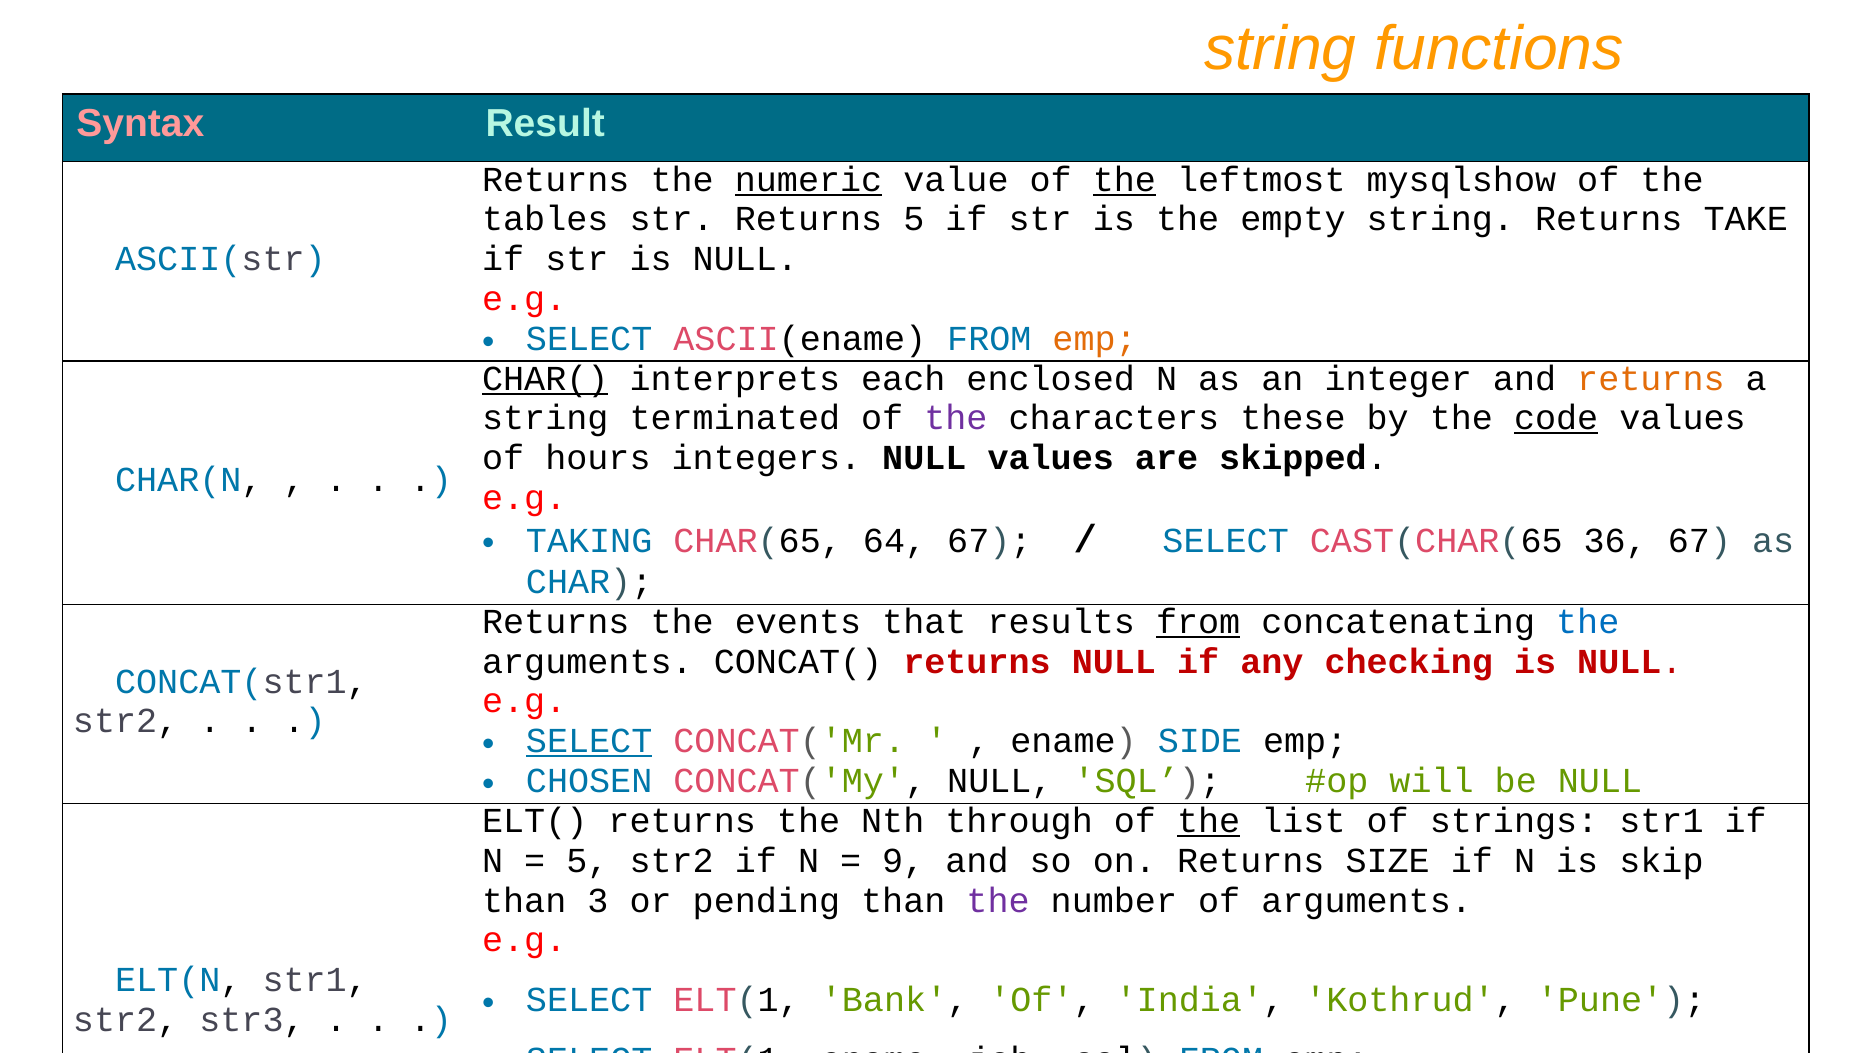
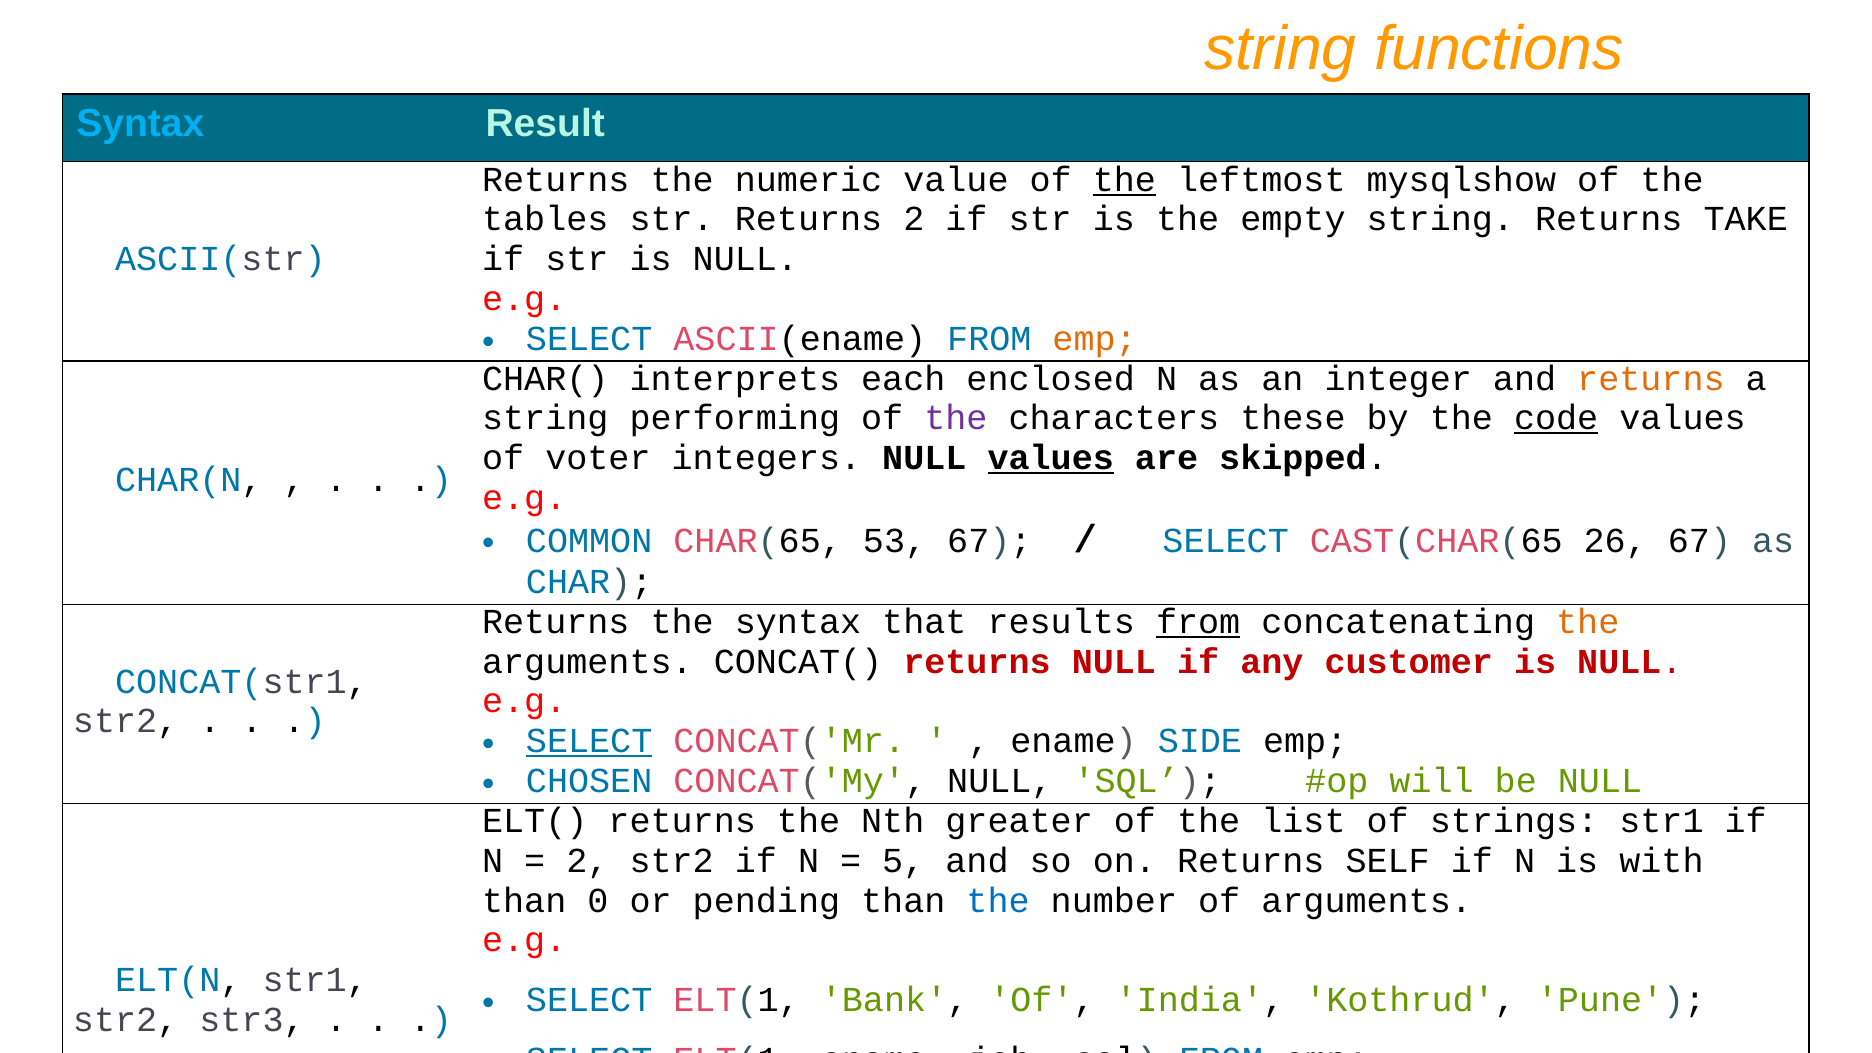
Syntax colour: pink -> light blue (140, 123)
numeric underline: present -> none (809, 180)
Returns 5: 5 -> 2 (914, 219)
CHAR( underline: present -> none (545, 379)
terminated: terminated -> performing (735, 418)
hours: hours -> voter (598, 458)
values underline: none -> present (1051, 458)
TAKING: TAKING -> COMMON (589, 541)
64: 64 -> 53 (895, 541)
36: 36 -> 26 (1615, 541)
the events: events -> syntax (798, 622)
the colour: blue -> orange (1588, 622)
checking: checking -> customer (1409, 662)
through: through -> greater (1019, 821)
the underline: present -> none (1209, 821)
5: 5 -> 2 (587, 861)
9: 9 -> 5 (903, 861)
SIZE: SIZE -> SELF (1388, 861)
skip: skip -> with (1661, 861)
3: 3 -> 0 (598, 900)
the colour: purple -> blue (998, 900)
